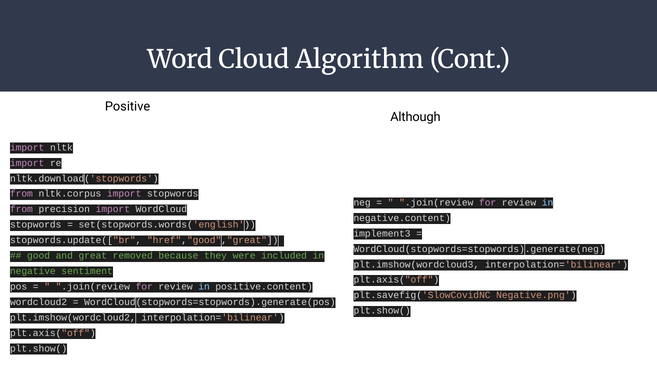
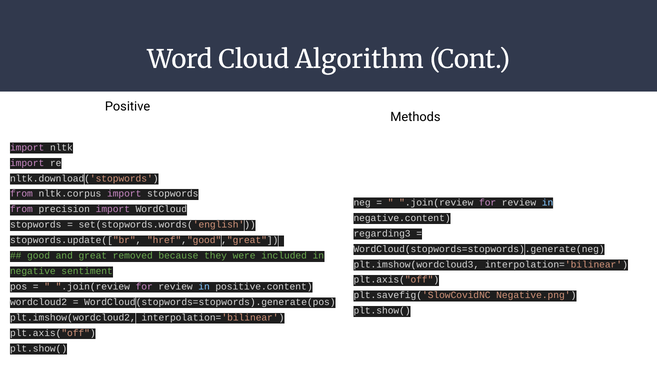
Although: Although -> Methods (415, 117)
implement3: implement3 -> regarding3 (382, 234)
